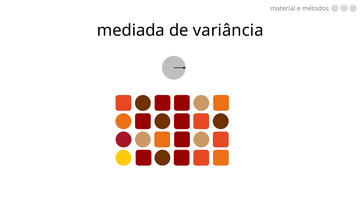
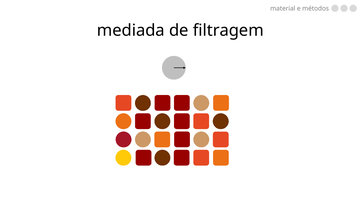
variância: variância -> filtragem (228, 30)
